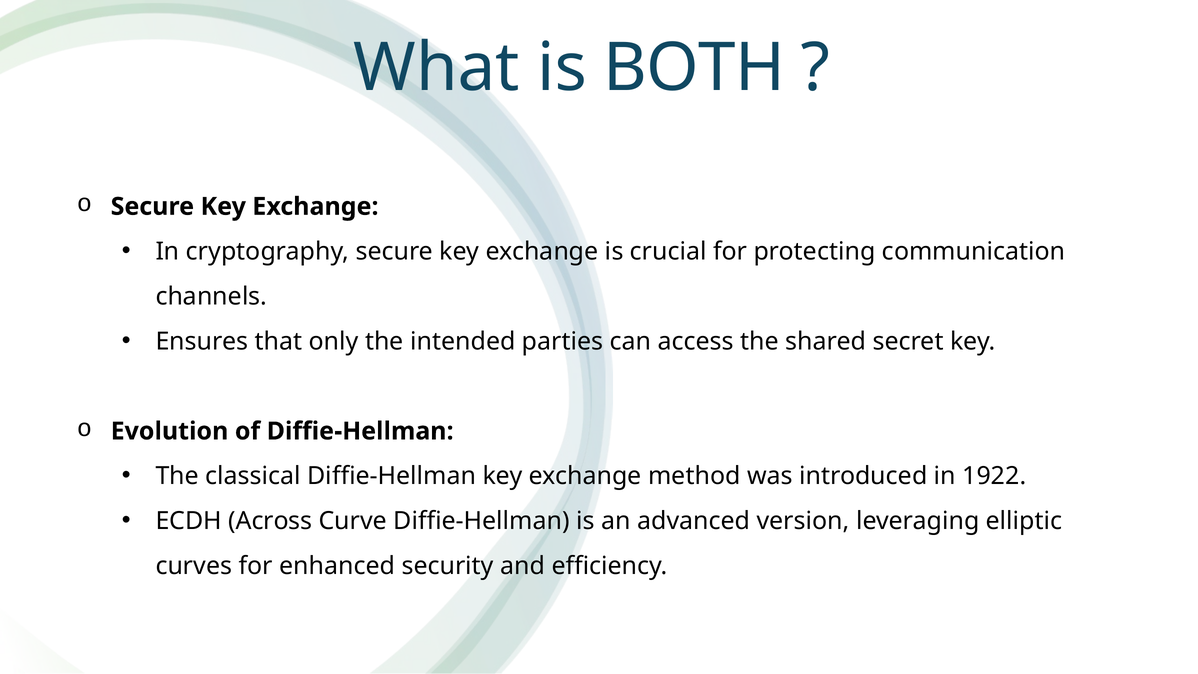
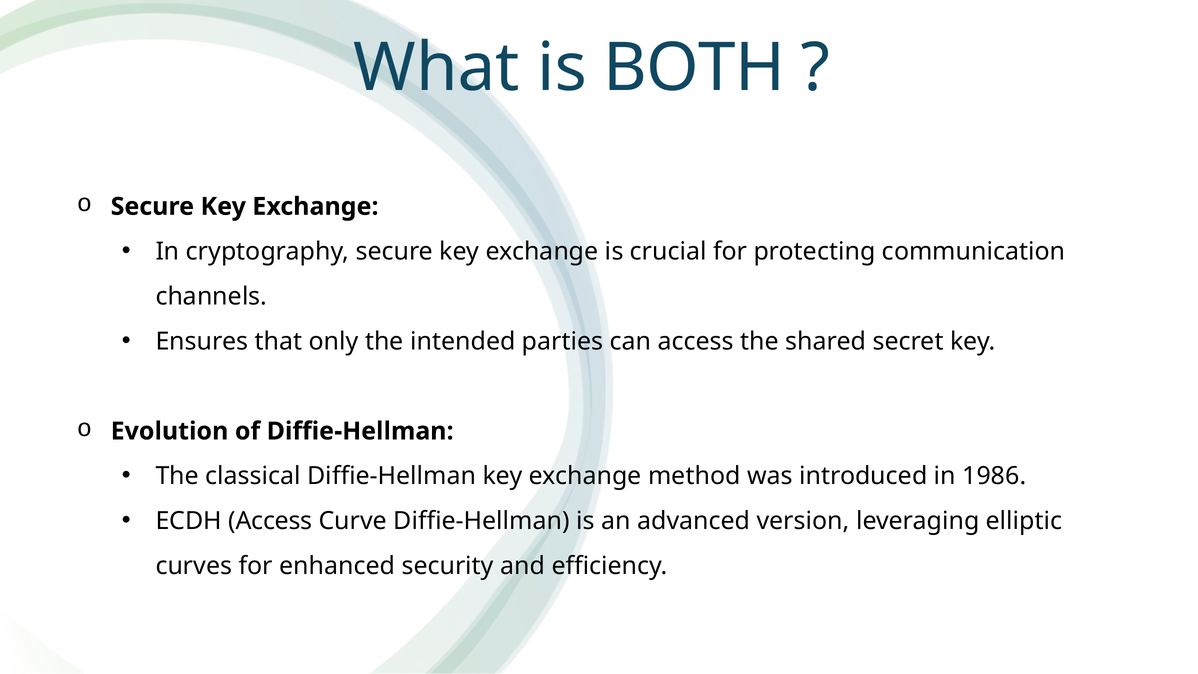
1922: 1922 -> 1986 (994, 476)
ECDH Across: Across -> Access (270, 521)
